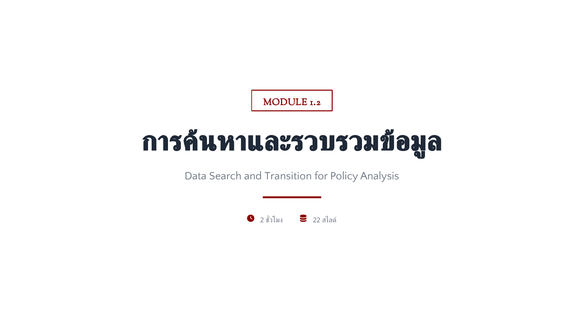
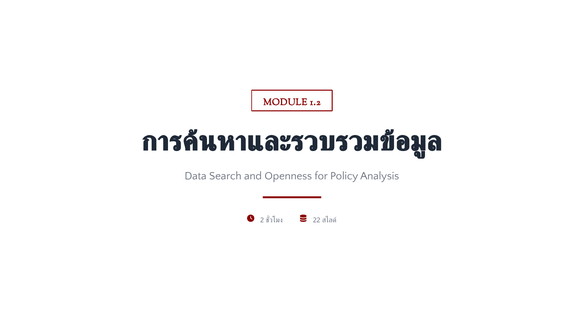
Transition: Transition -> Openness (288, 176)
